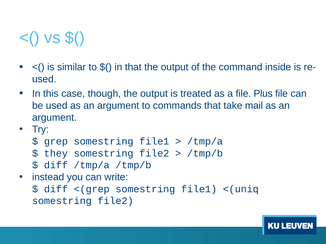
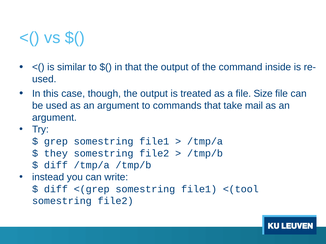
Plus: Plus -> Size (263, 94)
<(uniq: <(uniq -> <(tool (241, 189)
